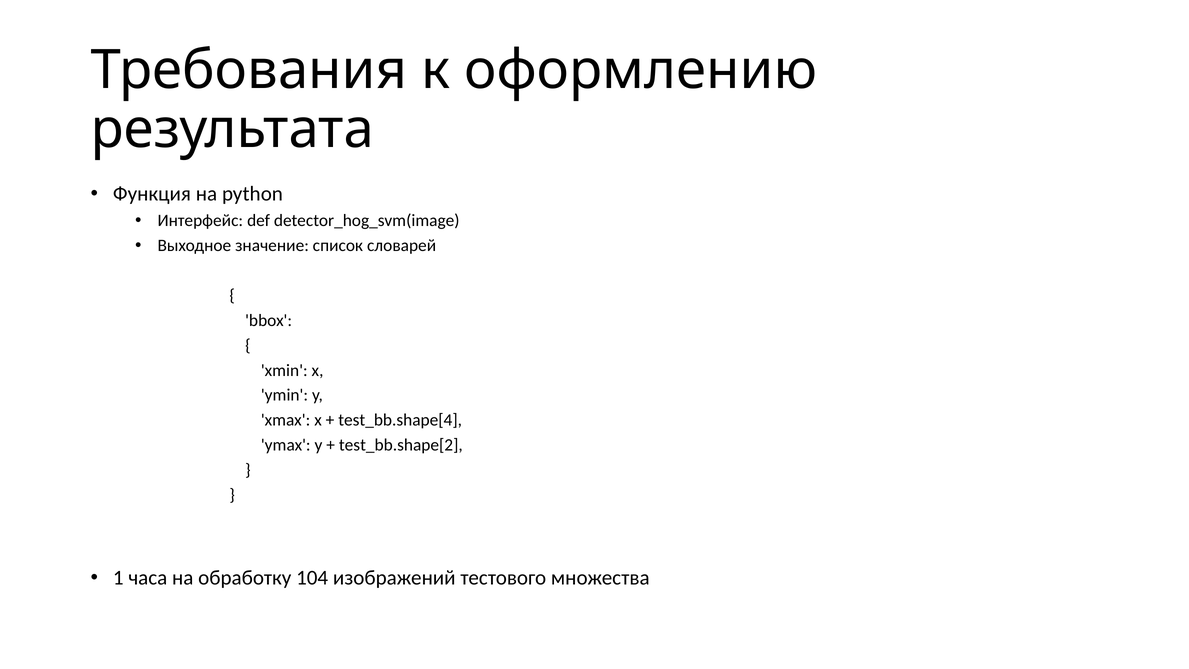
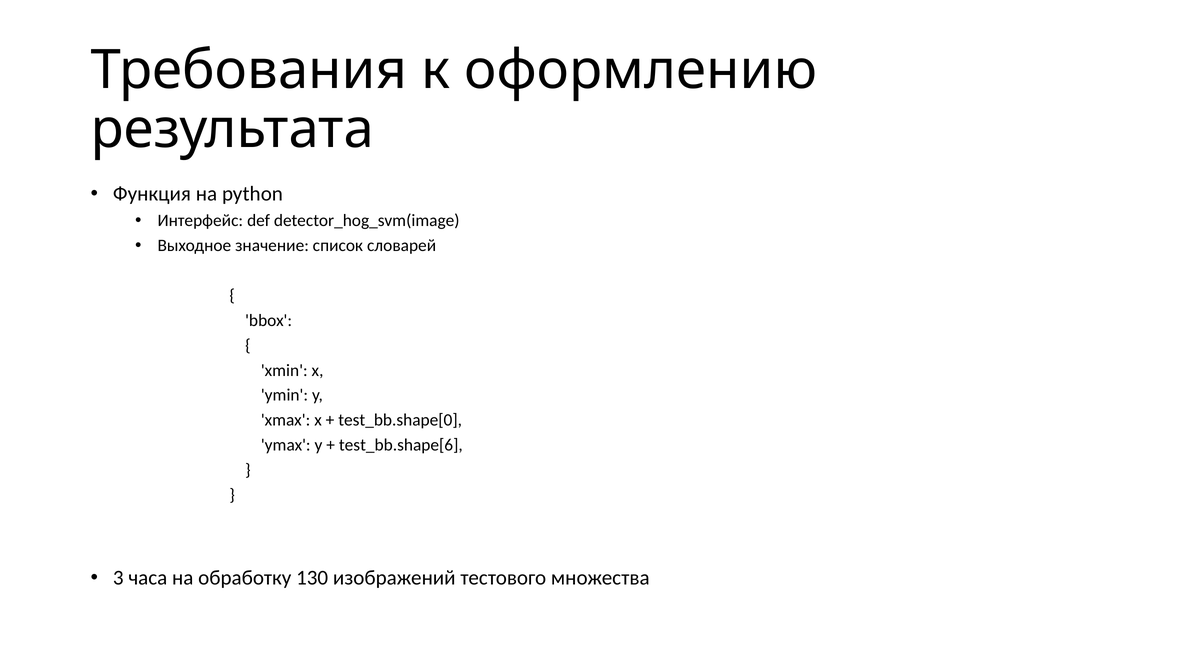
test_bb.shape[4: test_bb.shape[4 -> test_bb.shape[0 (400, 420)
test_bb.shape[2: test_bb.shape[2 -> test_bb.shape[6 (401, 445)
1: 1 -> 3 (118, 578)
104: 104 -> 130 (312, 578)
